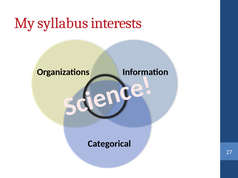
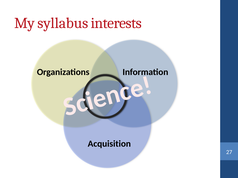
Categorical: Categorical -> Acquisition (109, 144)
